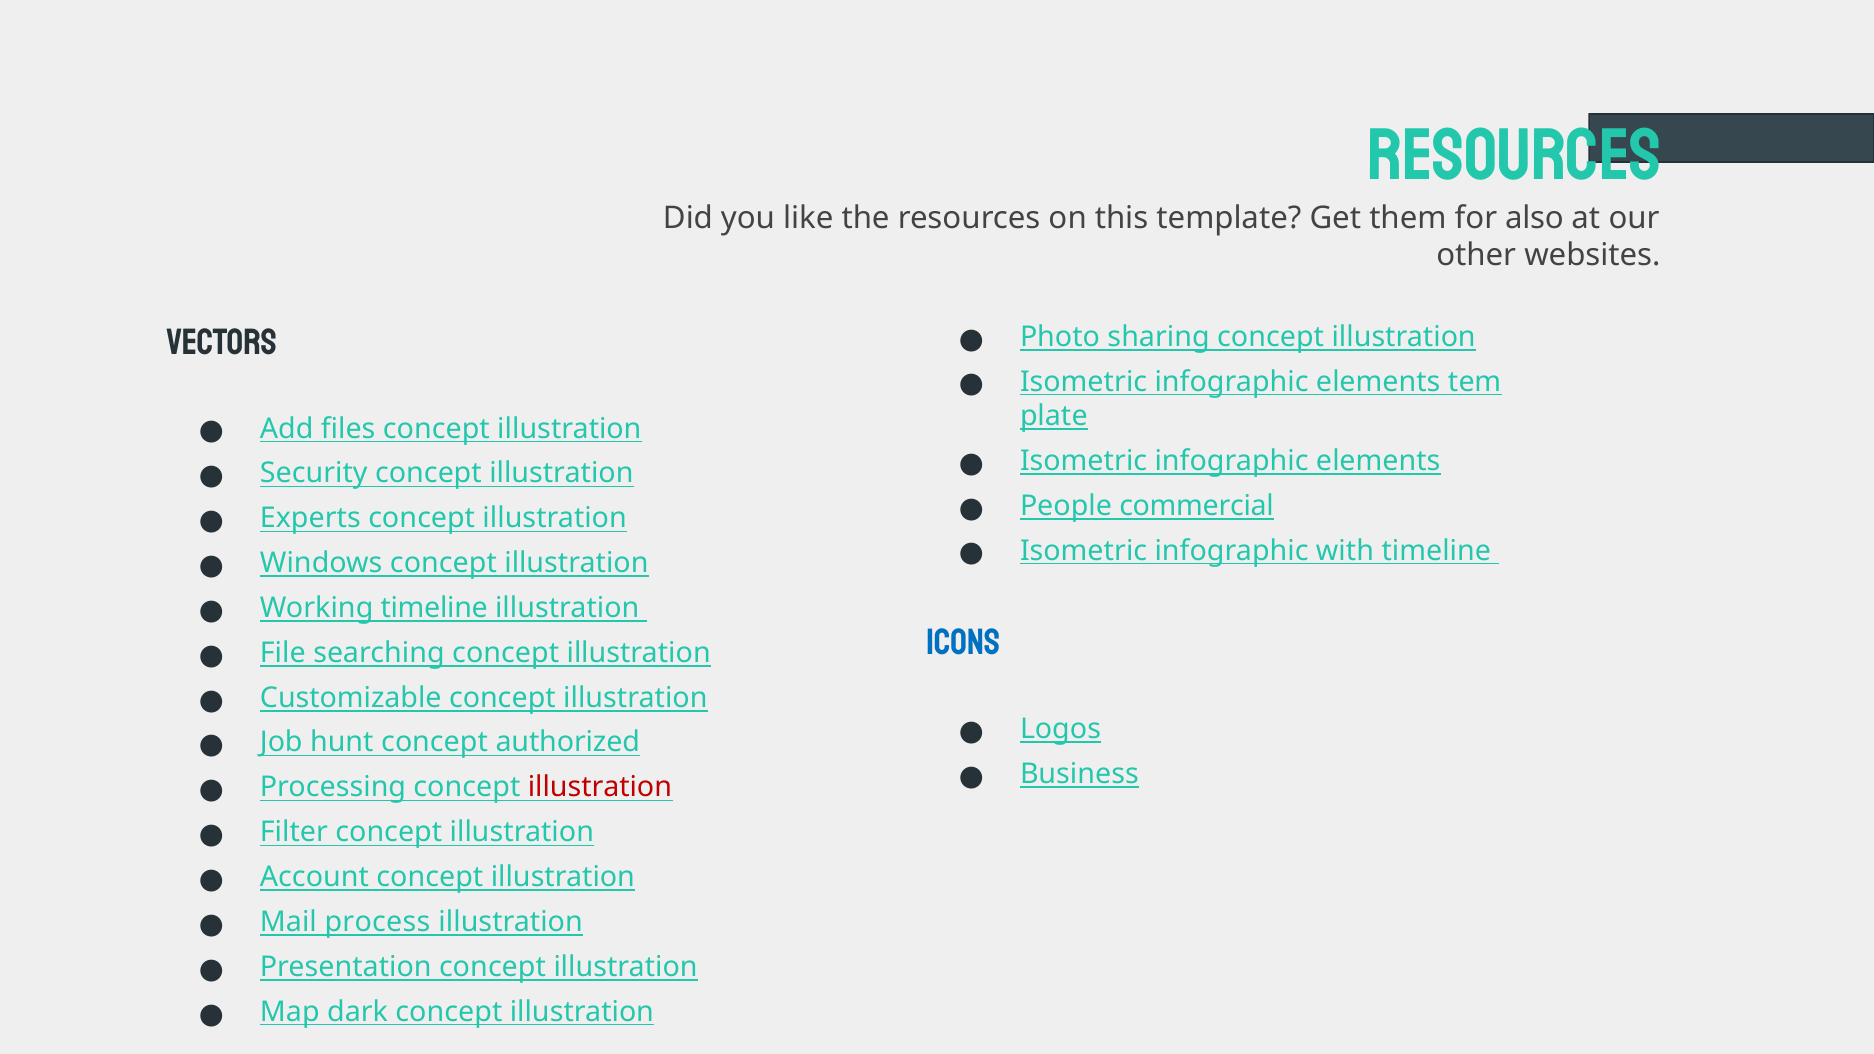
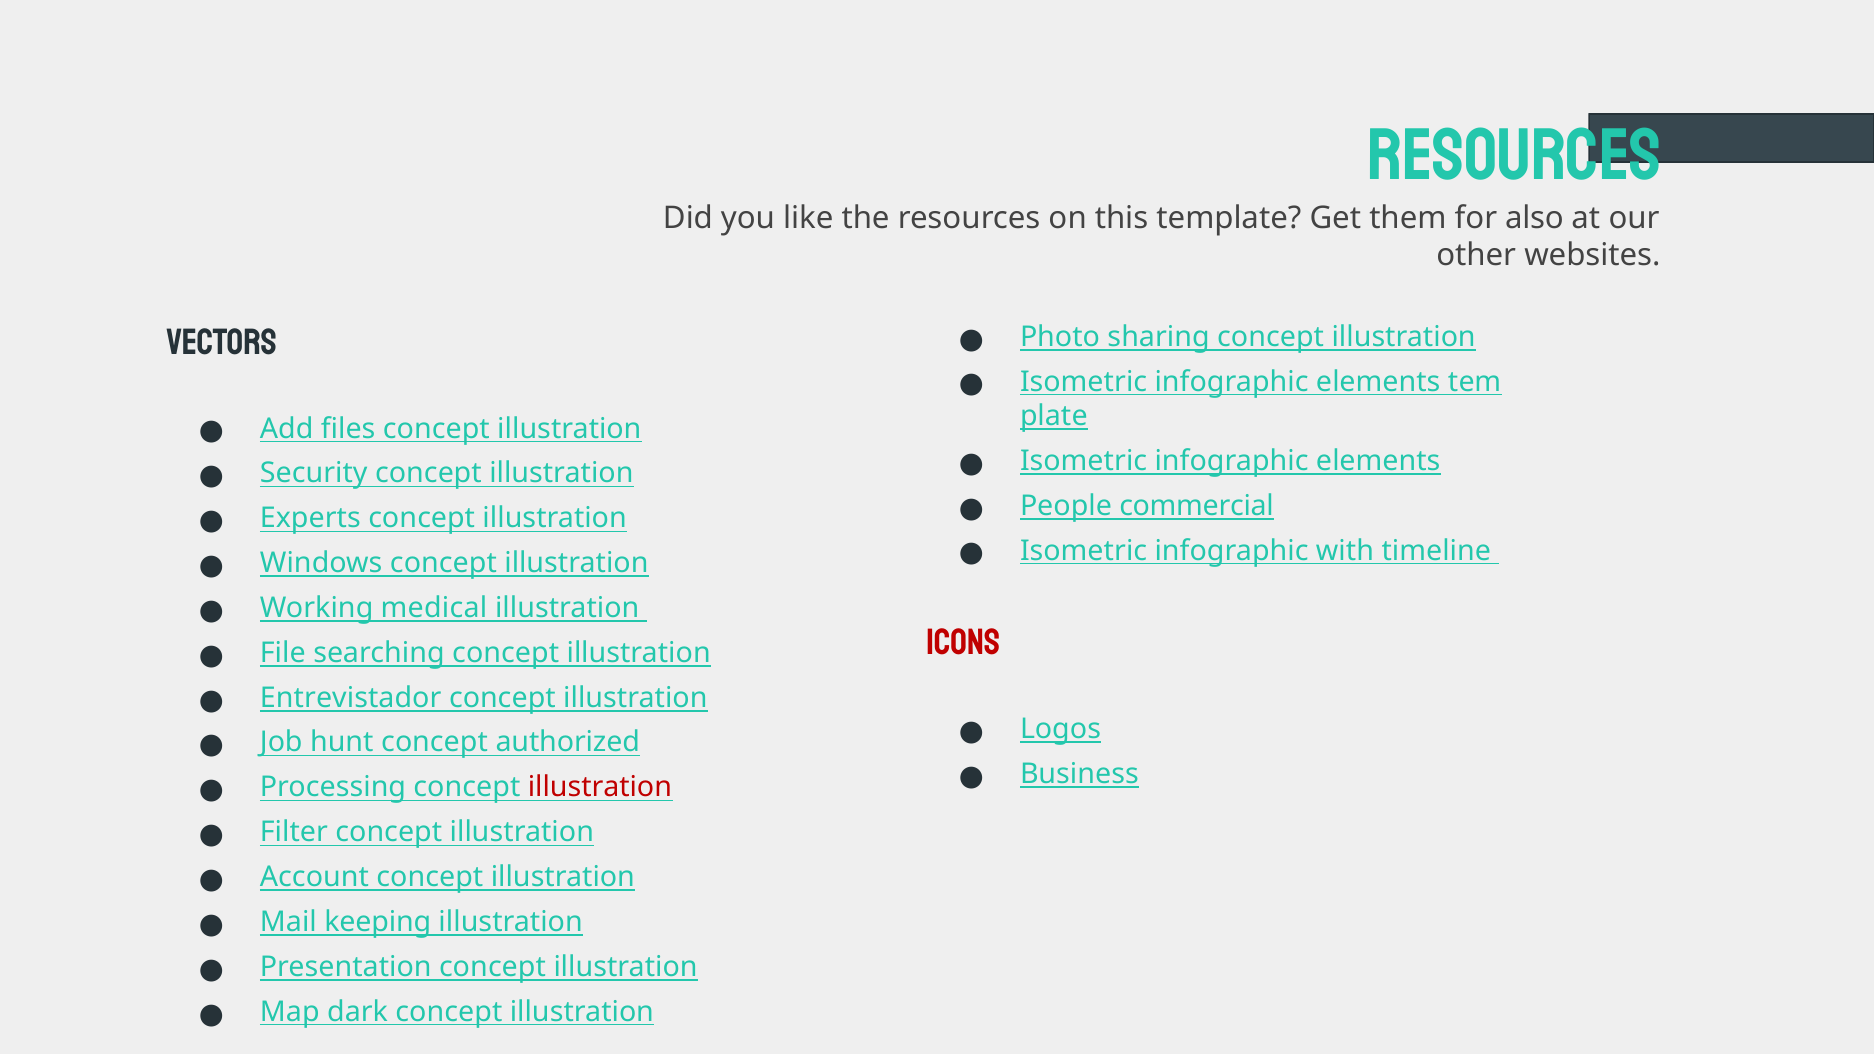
Working timeline: timeline -> medical (434, 608)
ICONS colour: blue -> red (963, 643)
Customizable: Customizable -> Entrevistador (351, 698)
process: process -> keeping (378, 922)
